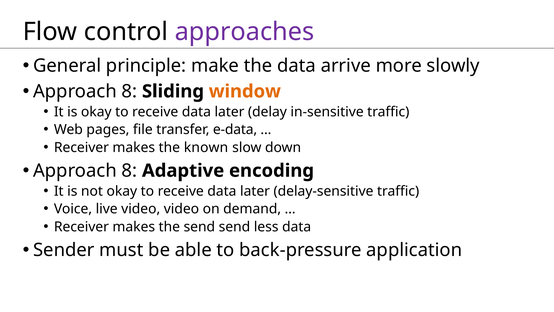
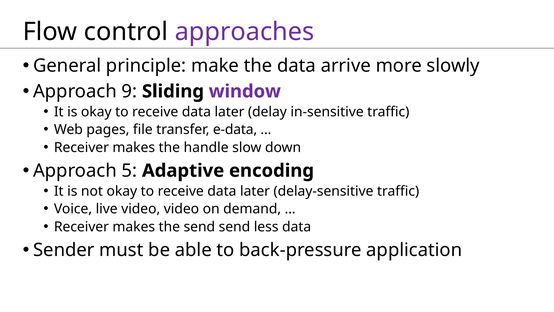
8: 8 -> 9 (129, 91)
window colour: orange -> purple (245, 91)
known: known -> handle (206, 147)
8: 8 -> 5 (129, 170)
